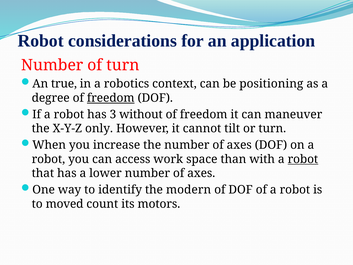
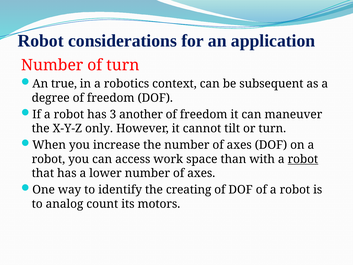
positioning: positioning -> subsequent (271, 84)
freedom underline: present -> none (111, 98)
without: without -> another (141, 114)
modern: modern -> creating (189, 190)
moved: moved -> analog (65, 204)
